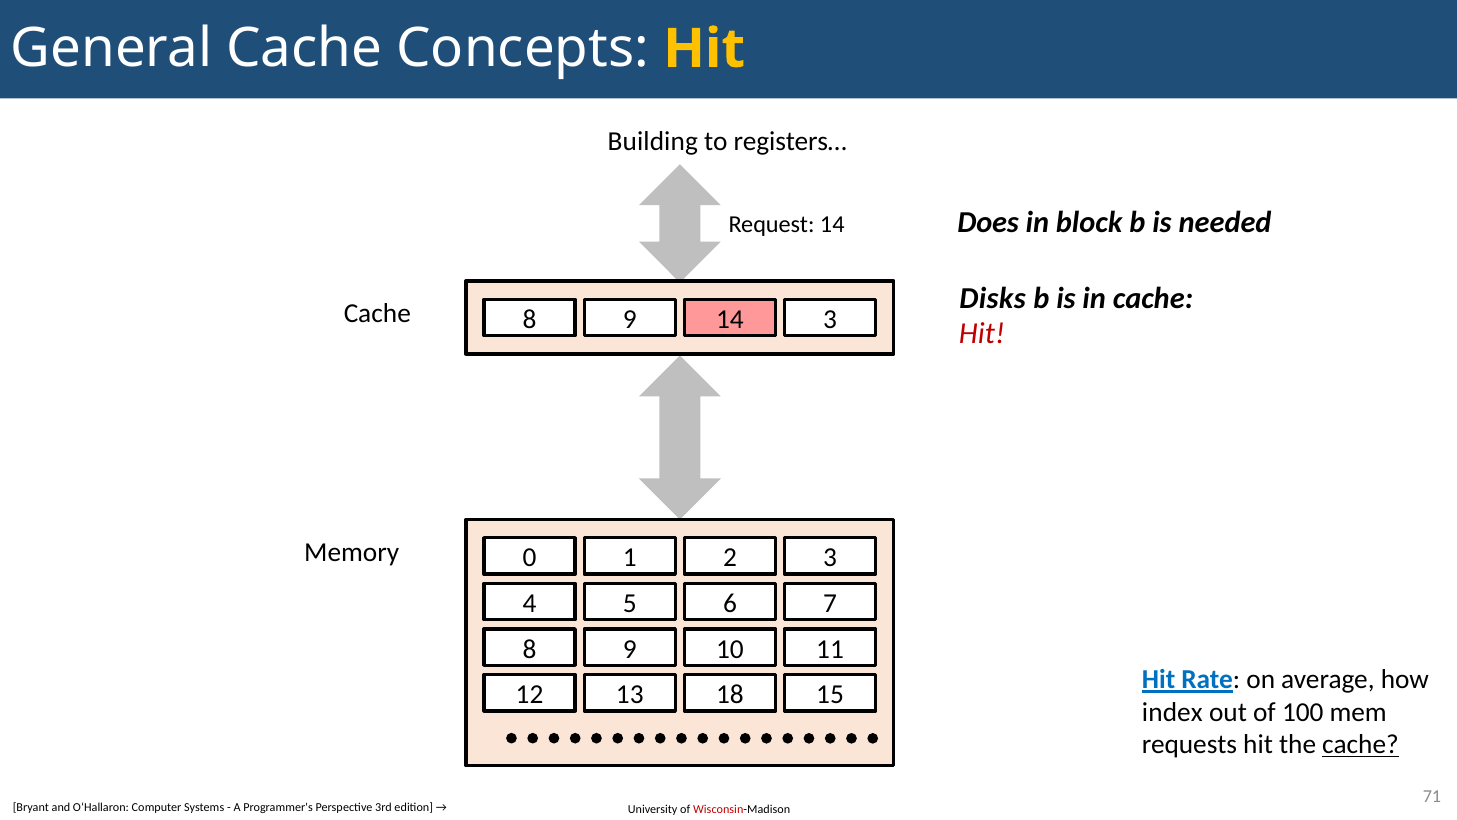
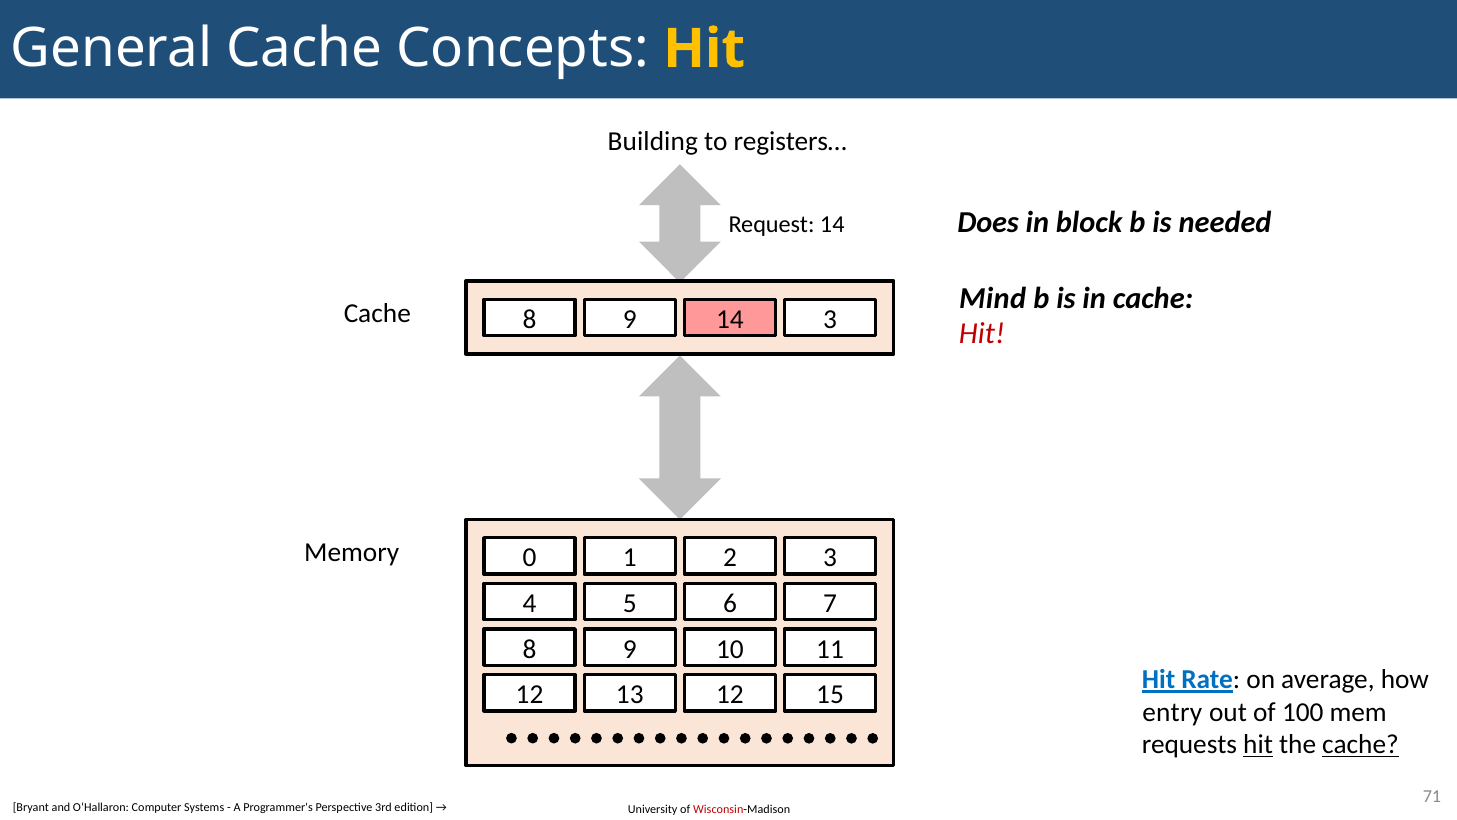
Disks: Disks -> Mind (993, 298)
13 18: 18 -> 12 (730, 694)
index: index -> entry (1172, 712)
hit underline: none -> present (1258, 745)
